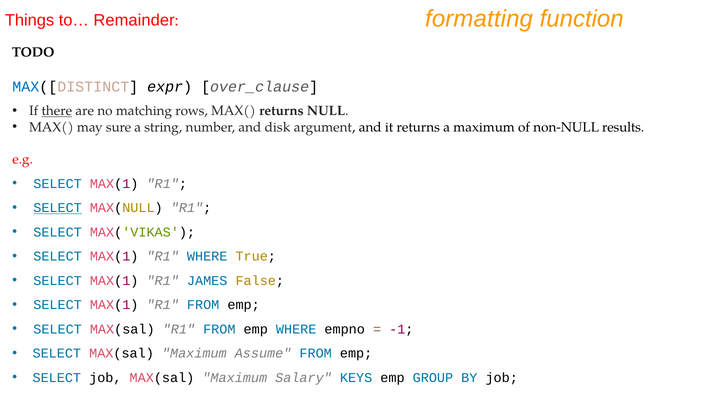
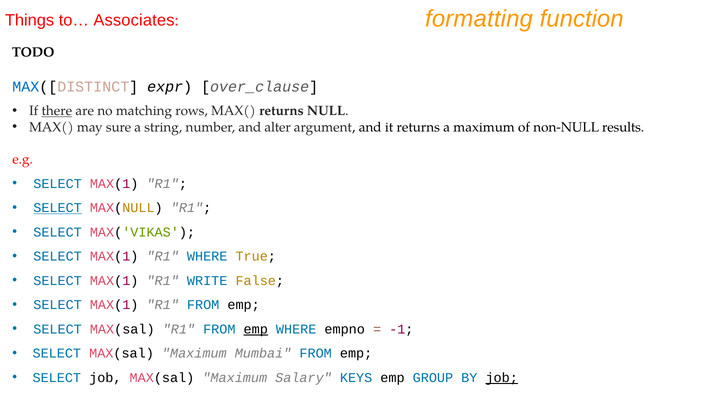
Remainder: Remainder -> Associates (134, 21)
disk: disk -> alter (278, 127)
JAMES: JAMES -> WRITE (207, 281)
emp underline: none -> present (256, 330)
Assume: Assume -> Mumbai (263, 354)
job underline: none -> present (502, 378)
